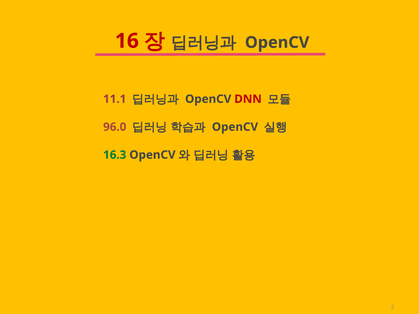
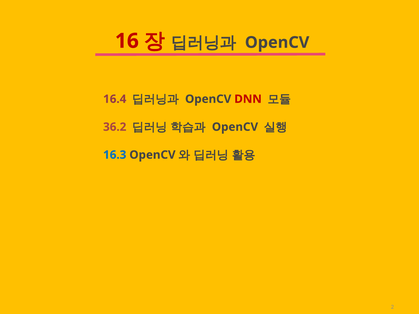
11.1: 11.1 -> 16.4 (115, 99)
96.0: 96.0 -> 36.2 (115, 127)
16.3 colour: green -> blue (115, 155)
